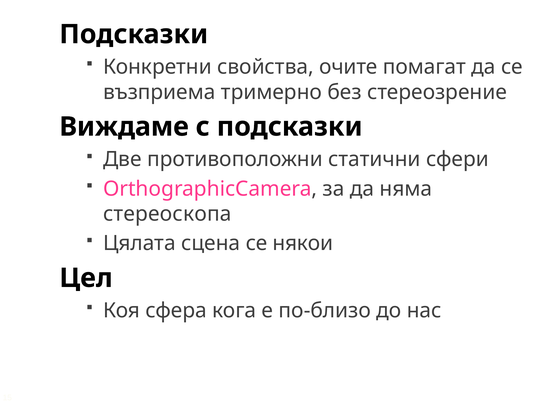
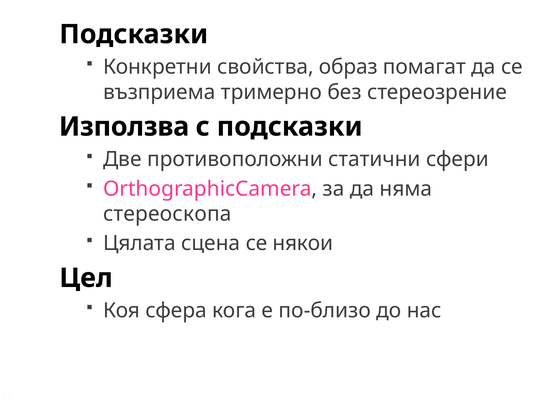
очите: очите -> образ (348, 67)
Виждаме: Виждаме -> Използва (124, 126)
